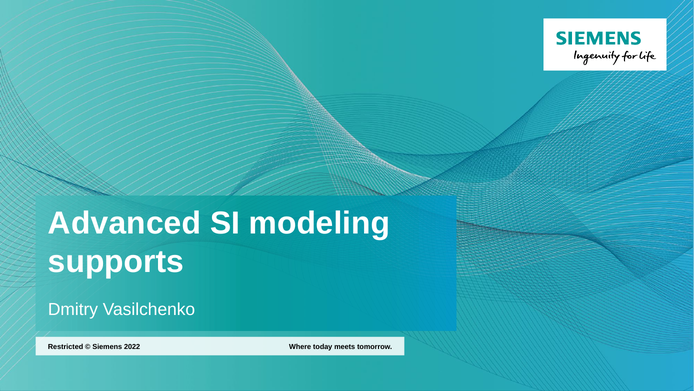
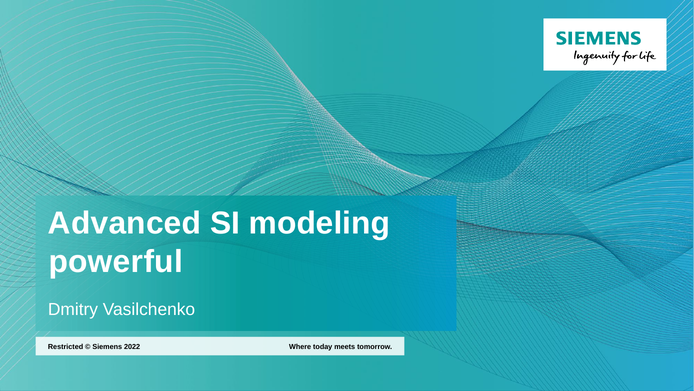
supports: supports -> powerful (116, 261)
